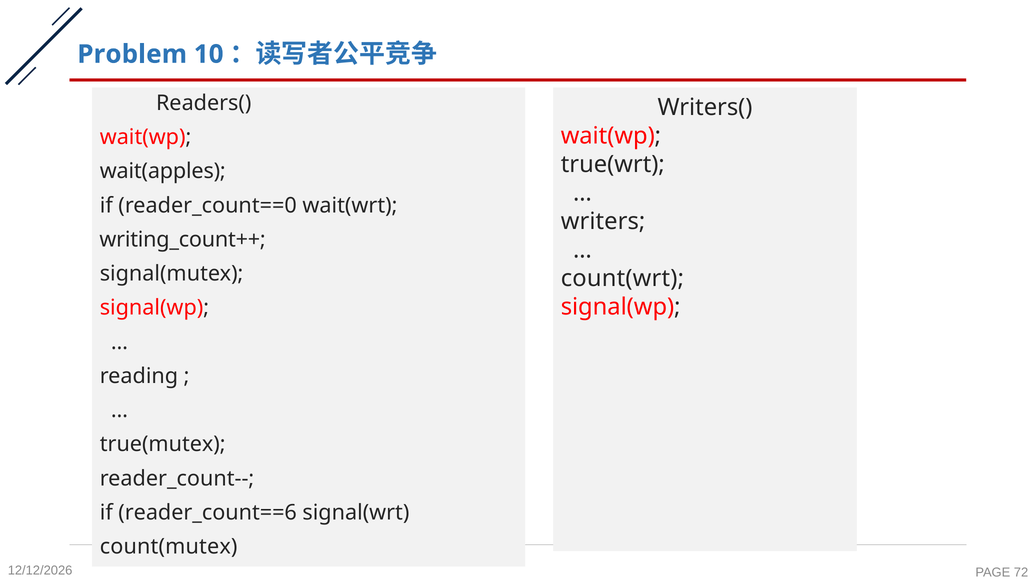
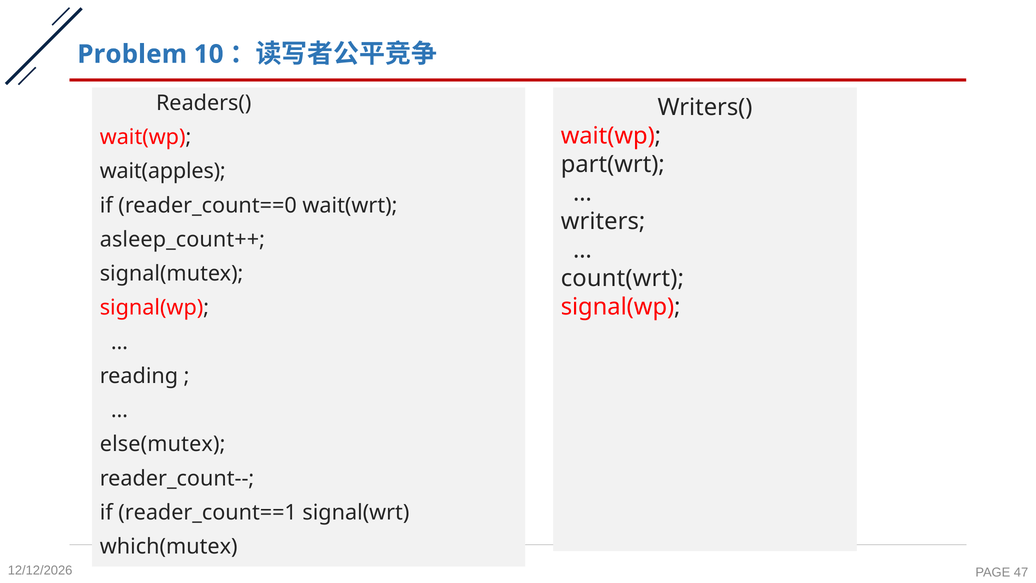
true(wrt: true(wrt -> part(wrt (613, 164)
writing_count++: writing_count++ -> asleep_count++ (182, 239)
true(mutex: true(mutex -> else(mutex (163, 444)
reader_count==6: reader_count==6 -> reader_count==1 (208, 512)
count(mutex: count(mutex -> which(mutex (169, 546)
72: 72 -> 47 (1021, 572)
